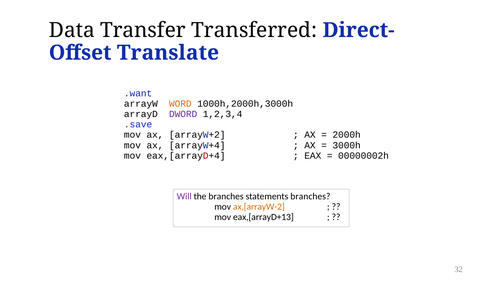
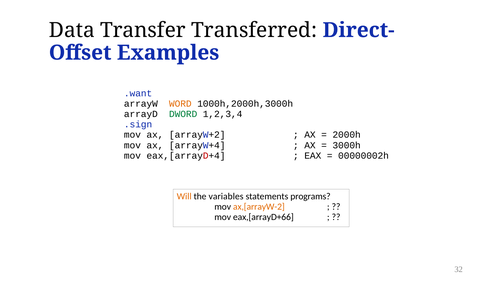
Translate: Translate -> Examples (168, 53)
DWORD colour: purple -> green (183, 114)
.save: .save -> .sign (138, 124)
Will colour: purple -> orange (184, 196)
the branches: branches -> variables (226, 196)
statements branches: branches -> programs (310, 196)
eax,[arrayD+13: eax,[arrayD+13 -> eax,[arrayD+66 (263, 217)
